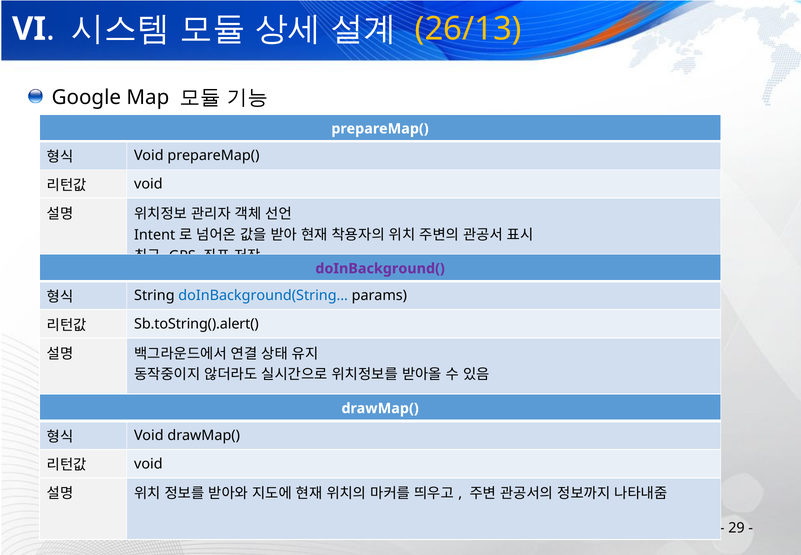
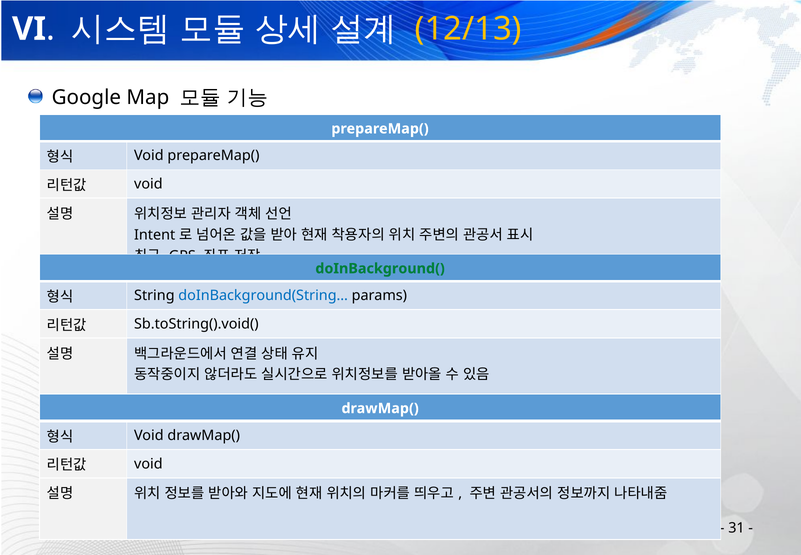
26/13: 26/13 -> 12/13 (468, 29)
doInBackground( colour: purple -> green (380, 268)
Sb.toString().alert(: Sb.toString().alert( -> Sb.toString().void( (196, 324)
29: 29 -> 31 (736, 528)
